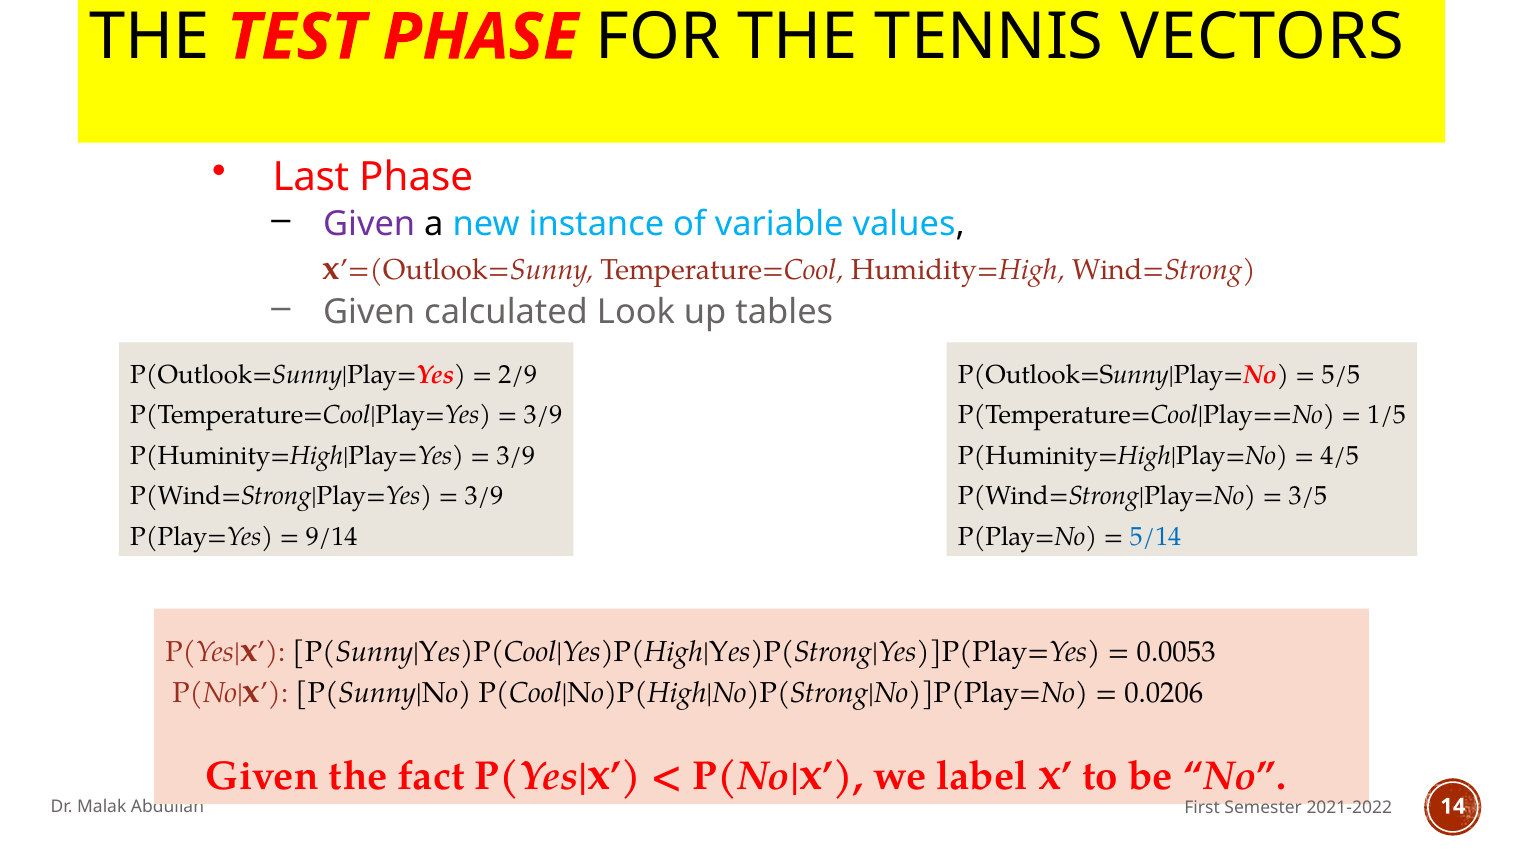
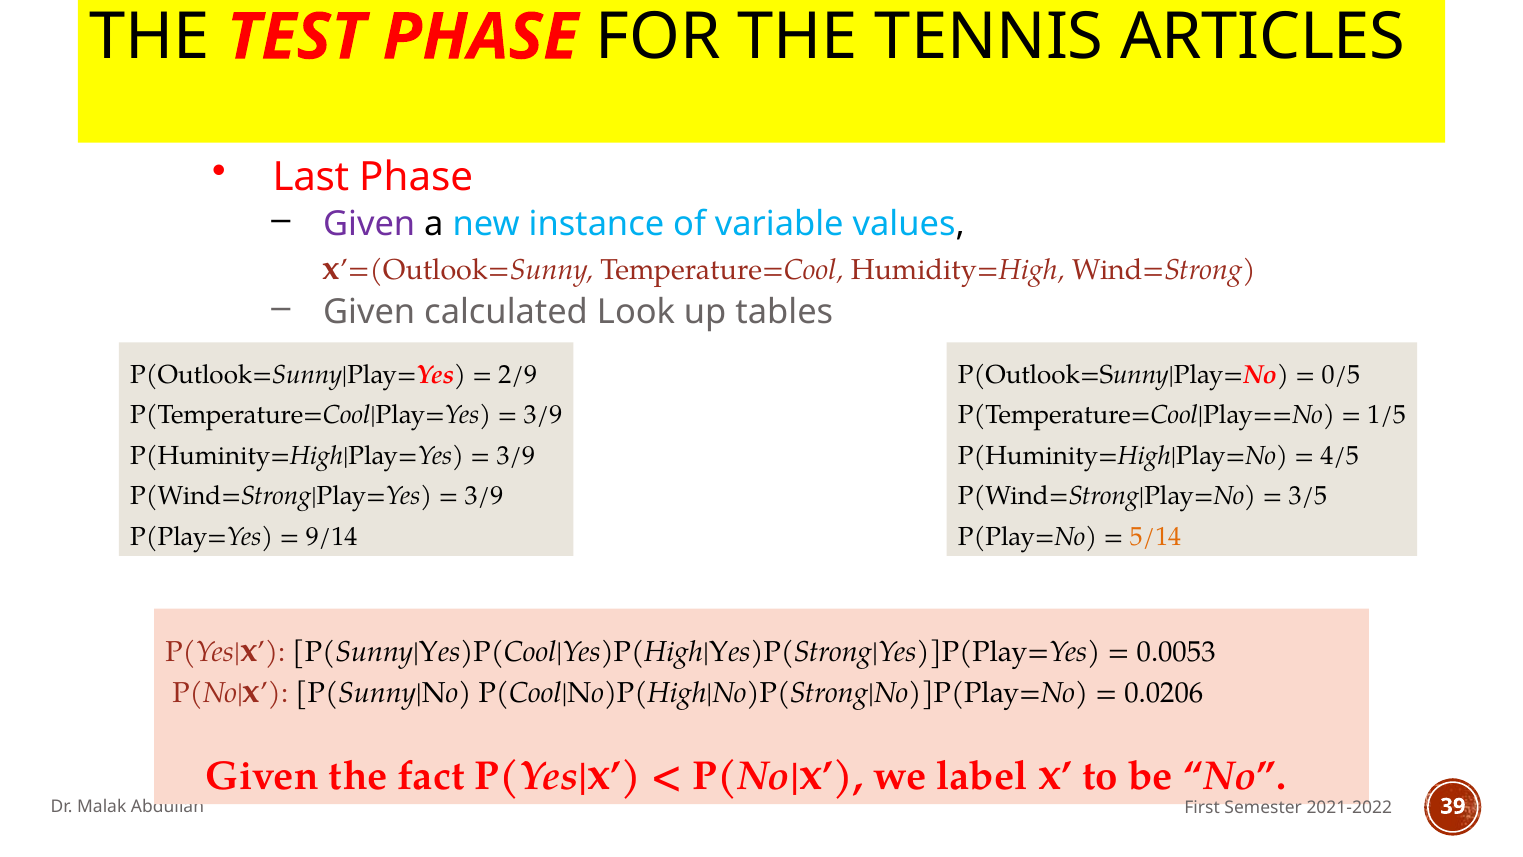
VECTORS: VECTORS -> ARTICLES (1263, 37)
5/5: 5/5 -> 0/5 (1341, 375)
5/14 colour: blue -> orange (1155, 536)
14: 14 -> 39 (1453, 806)
